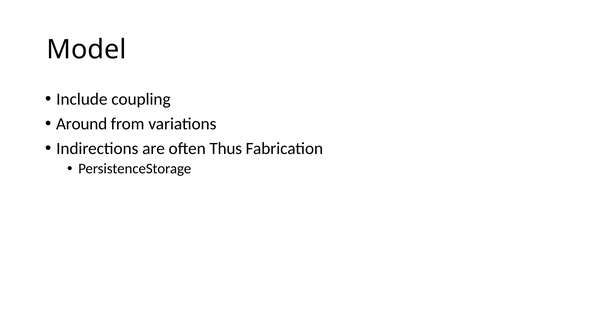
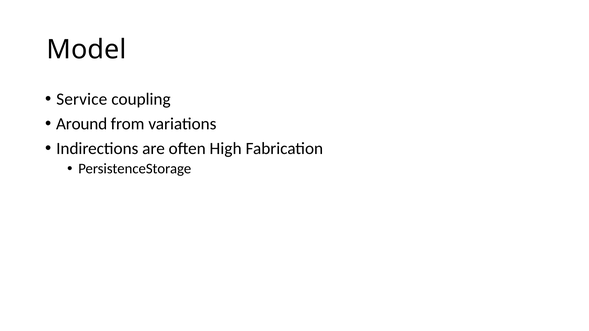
Include: Include -> Service (82, 99)
Thus: Thus -> High (226, 149)
